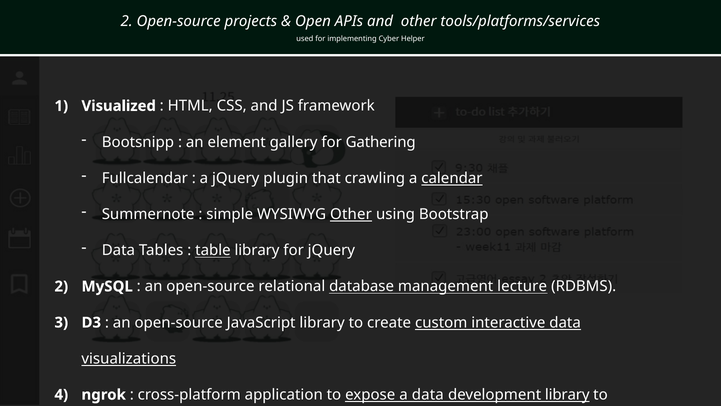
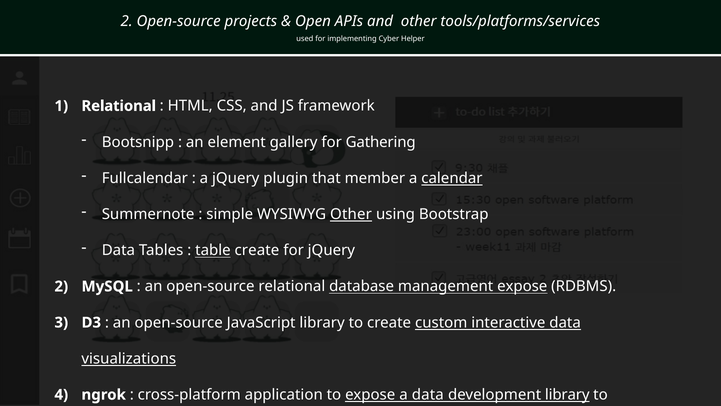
Visualized: Visualized -> Relational (119, 106)
crawling: crawling -> member (375, 178)
table library: library -> create (257, 250)
management lecture: lecture -> expose (522, 286)
